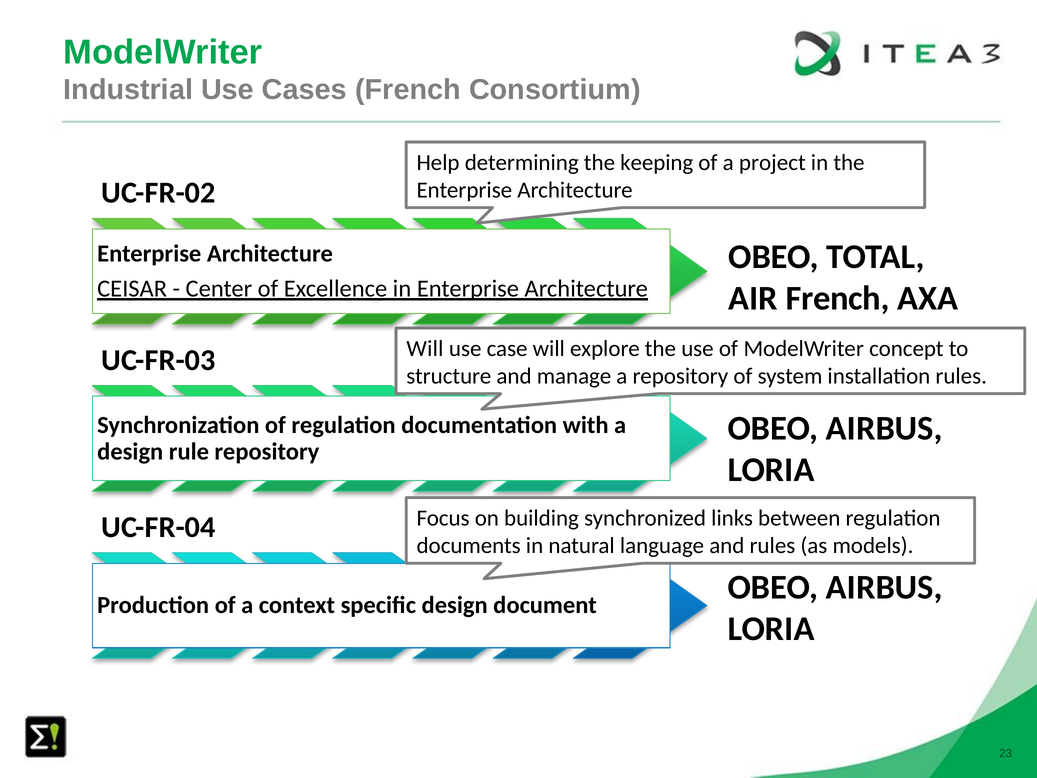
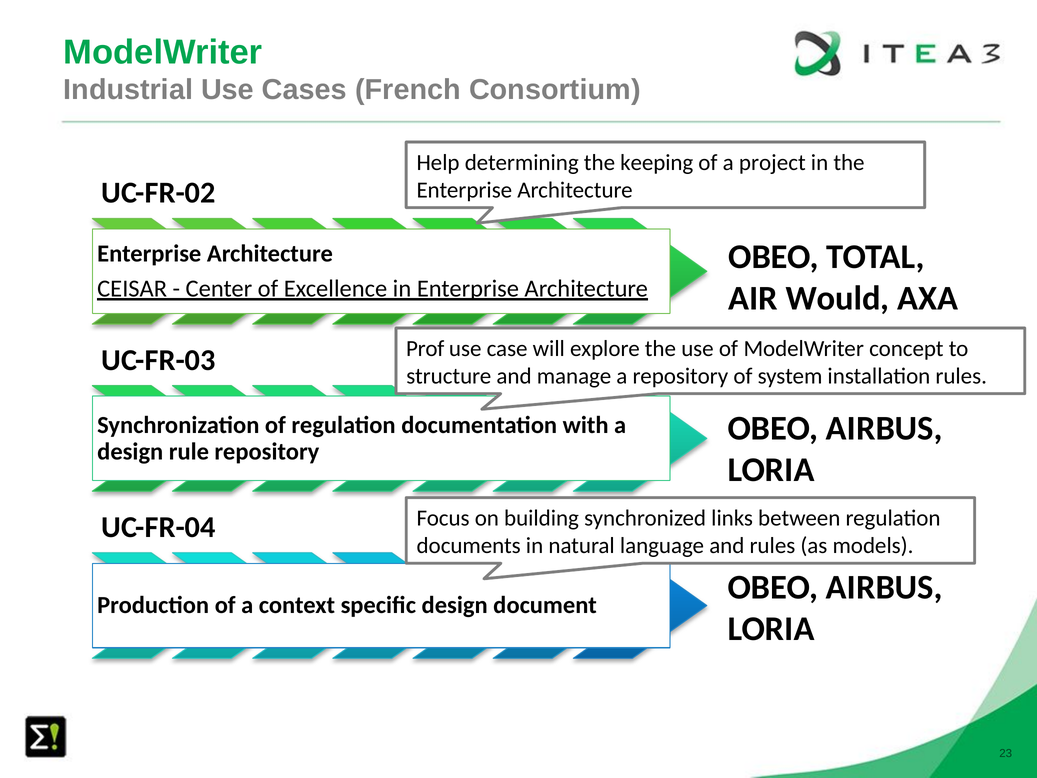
AIR French: French -> Would (837, 298)
Will: Will -> Prof (425, 348)
